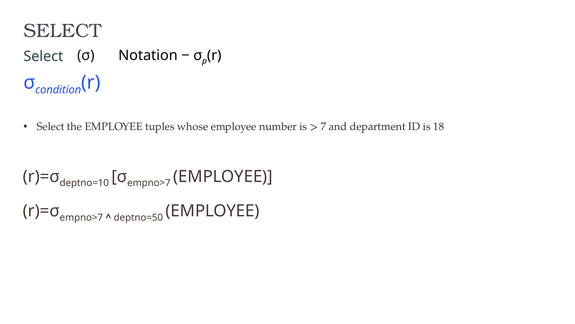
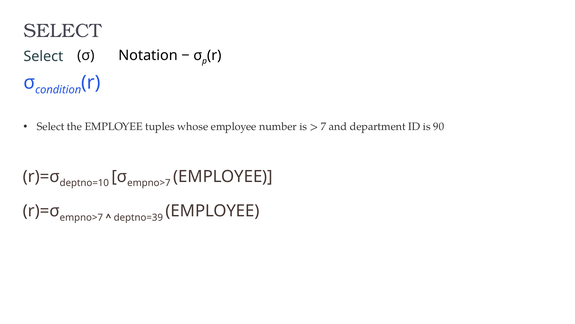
18: 18 -> 90 (439, 126)
deptno=50: deptno=50 -> deptno=39 (138, 217)
